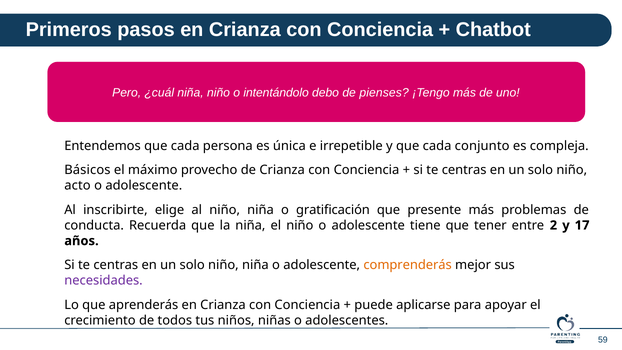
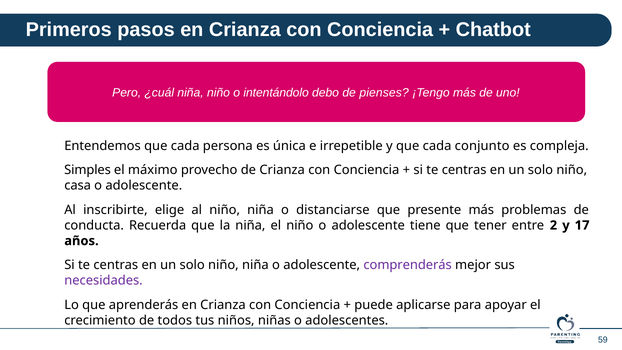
Básicos: Básicos -> Simples (88, 170)
acto: acto -> casa (78, 186)
gratificación: gratificación -> distanciarse (333, 210)
comprenderás colour: orange -> purple (408, 265)
